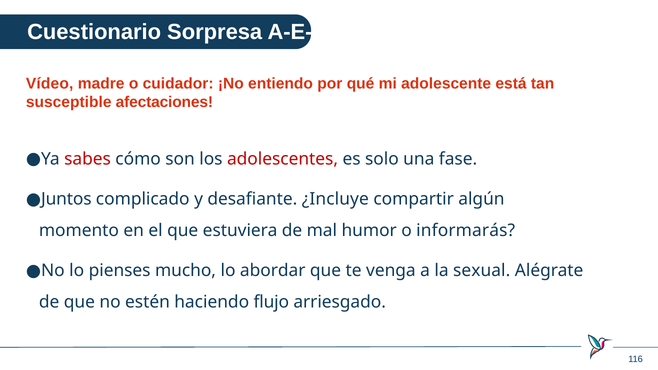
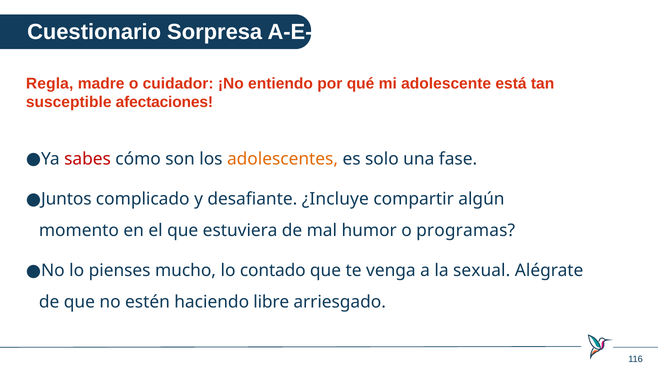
Vídeo: Vídeo -> Regla (50, 84)
adolescentes colour: red -> orange (283, 159)
informarás: informarás -> programas (466, 230)
abordar: abordar -> contado (273, 271)
flujo: flujo -> libre (271, 302)
